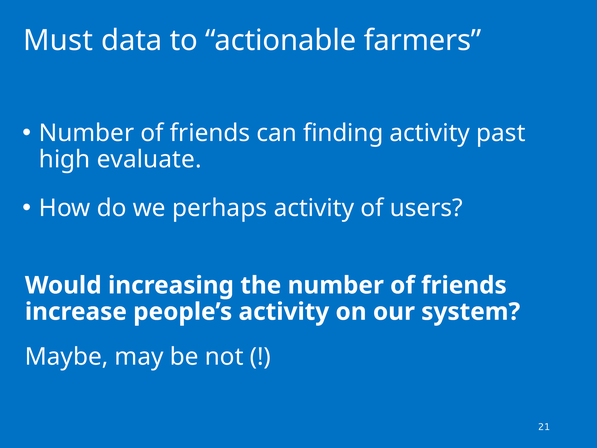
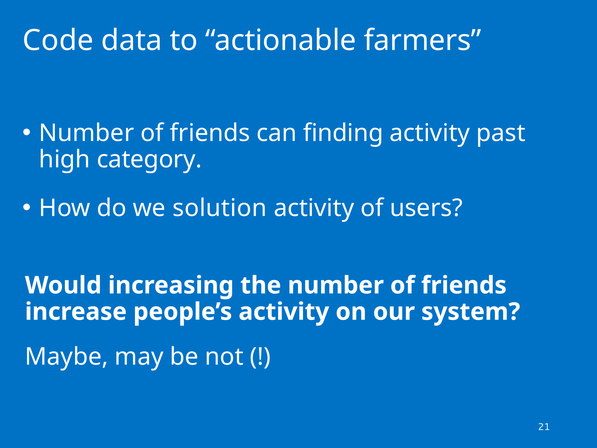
Must: Must -> Code (58, 40)
evaluate: evaluate -> category (149, 159)
perhaps: perhaps -> solution (220, 208)
